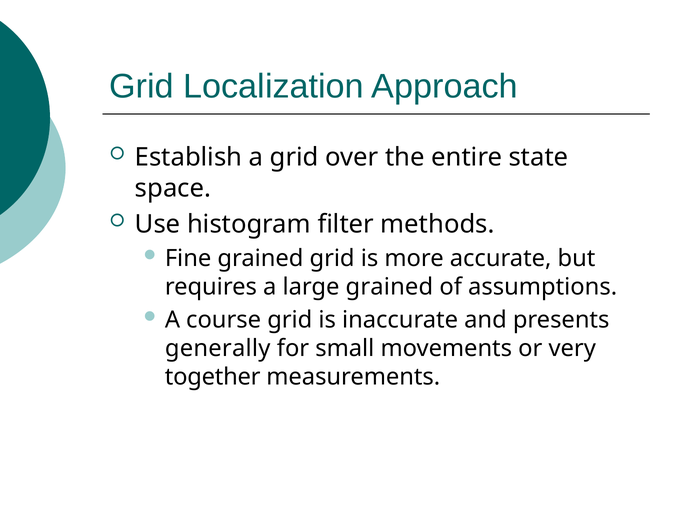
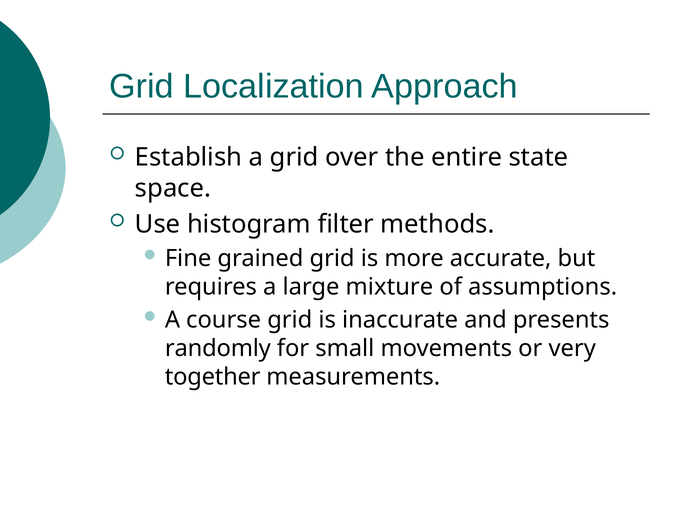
large grained: grained -> mixture (389, 287)
generally: generally -> randomly (218, 349)
